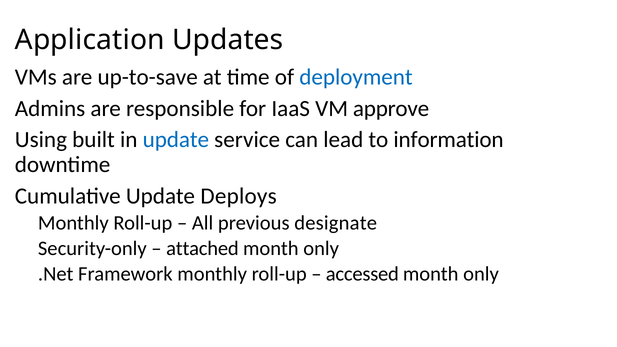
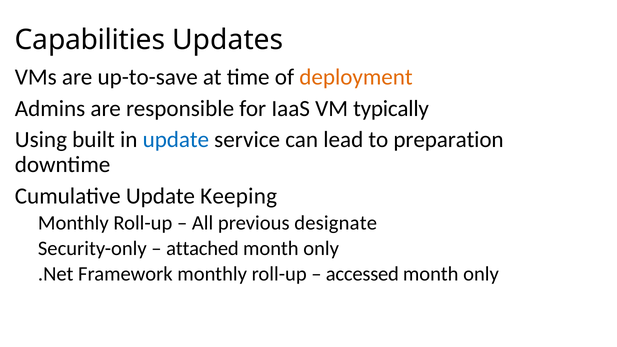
Application: Application -> Capabilities (90, 40)
deployment colour: blue -> orange (356, 77)
approve: approve -> typically (391, 108)
information: information -> preparation (449, 140)
Deploys: Deploys -> Keeping (239, 196)
